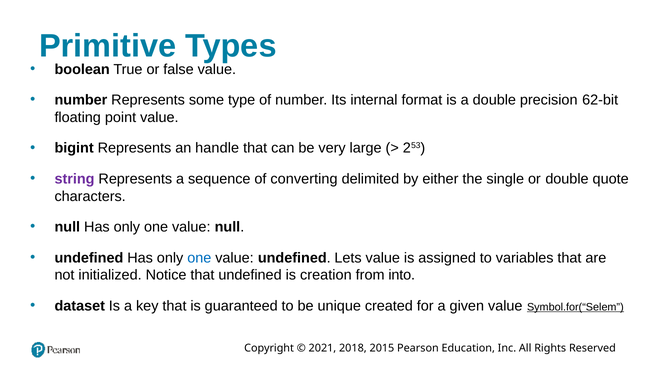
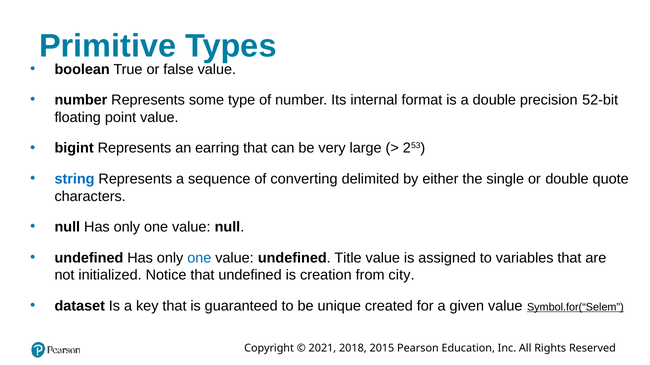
62-bit: 62-bit -> 52-bit (600, 100)
handle: handle -> earring (217, 148)
string colour: purple -> blue (75, 179)
Lets: Lets -> Title (348, 258)
into: into -> city (402, 276)
